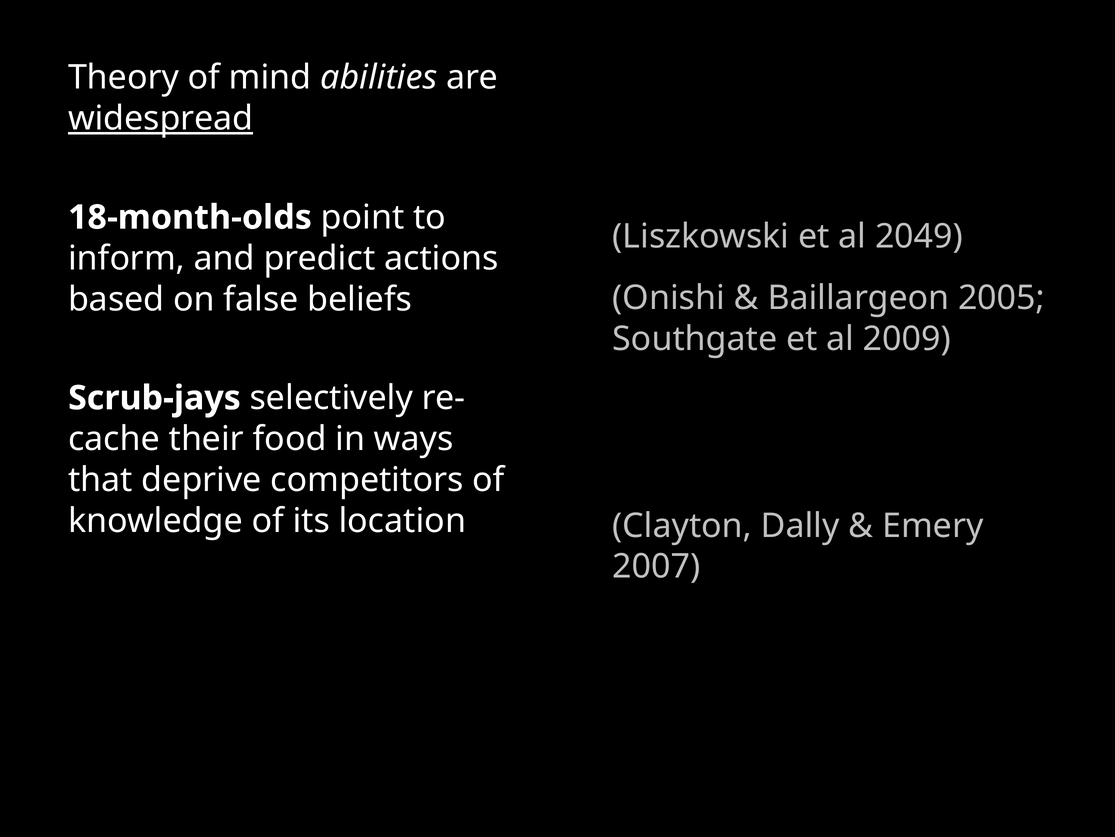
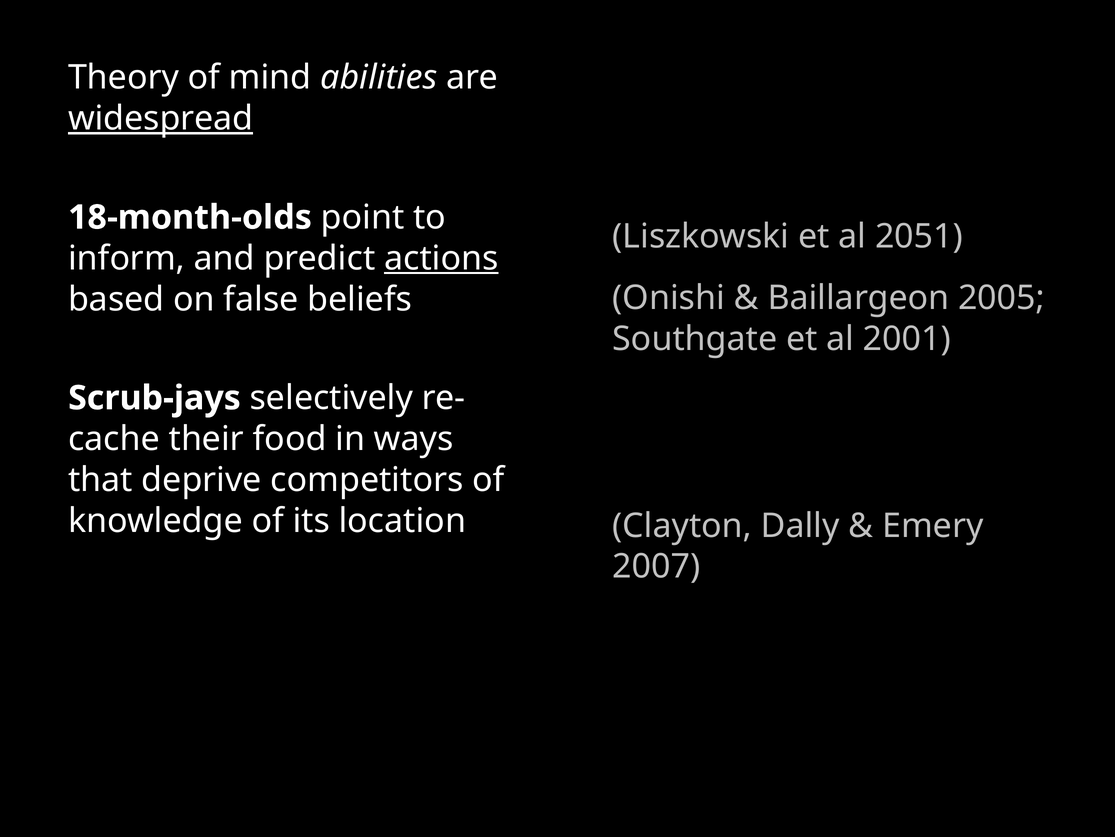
2049: 2049 -> 2051 (919, 236)
actions underline: none -> present (441, 258)
2009: 2009 -> 2001 (907, 339)
